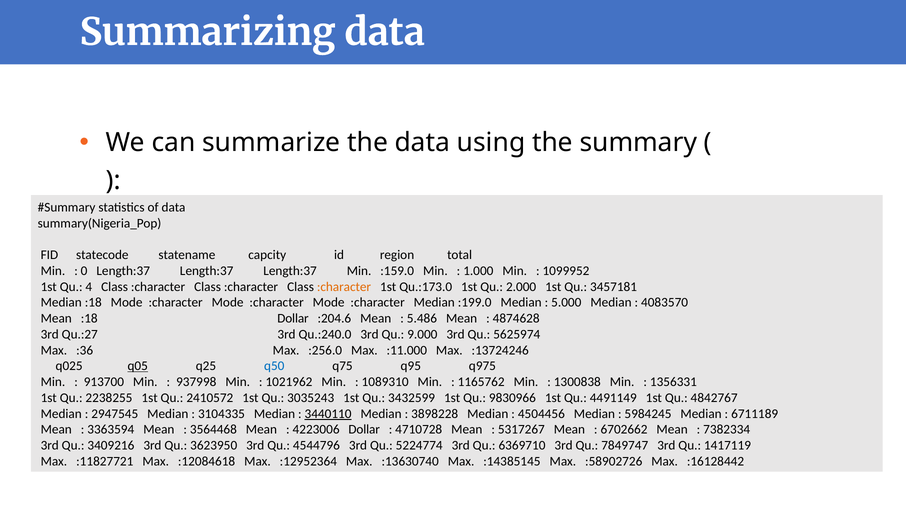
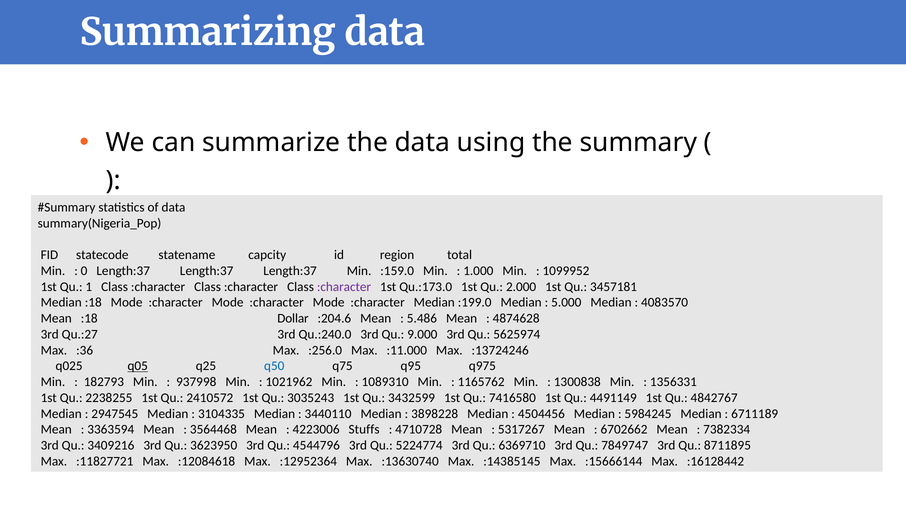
4: 4 -> 1 (89, 286)
:character colour: orange -> purple (344, 286)
913700: 913700 -> 182793 (104, 382)
9830966: 9830966 -> 7416580 (512, 398)
3440110 underline: present -> none (328, 413)
4223006 Dollar: Dollar -> Stuffs (364, 429)
1417119: 1417119 -> 8711895 (727, 445)
:58902726: :58902726 -> :15666144 (614, 461)
